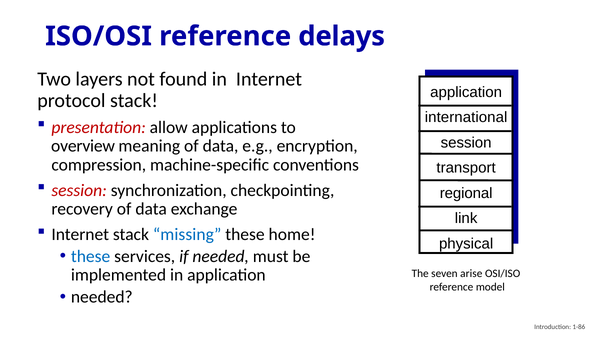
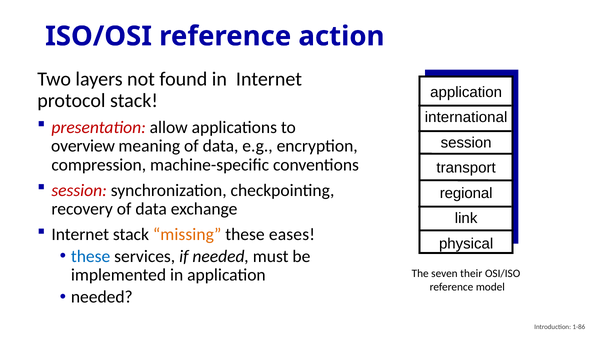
delays: delays -> action (341, 36)
missing colour: blue -> orange (187, 234)
home: home -> eases (292, 234)
arise: arise -> their (471, 274)
